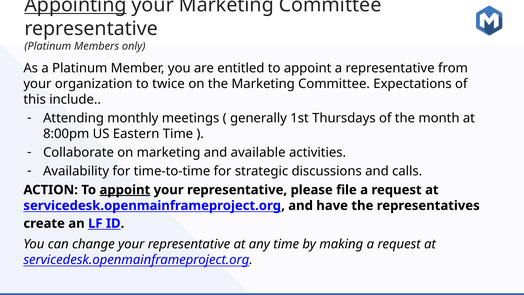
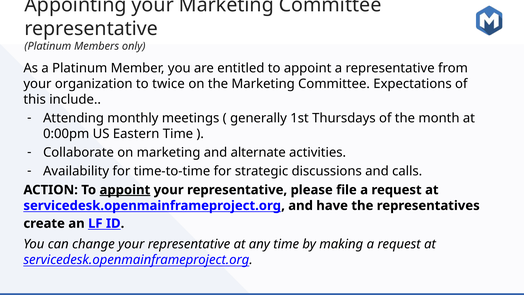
Appointing underline: present -> none (75, 5)
8:00pm: 8:00pm -> 0:00pm (66, 134)
available: available -> alternate (258, 153)
